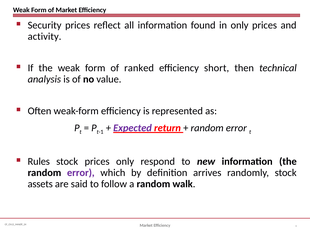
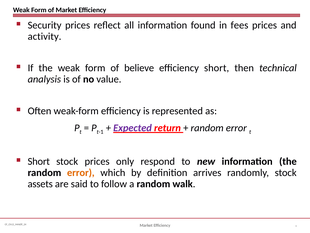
in only: only -> fees (239, 25)
ranked: ranked -> believe (139, 68)
Rules: Rules -> Short (39, 161)
error colour: purple -> orange (81, 172)
